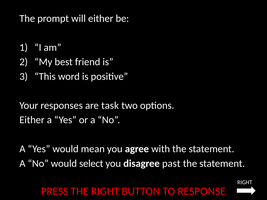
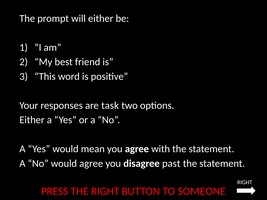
would select: select -> agree (91, 164)
RESPONSE: RESPONSE -> SOMEONE (202, 191)
